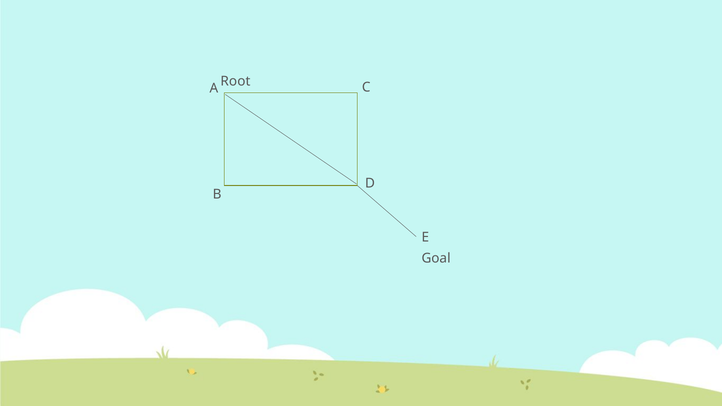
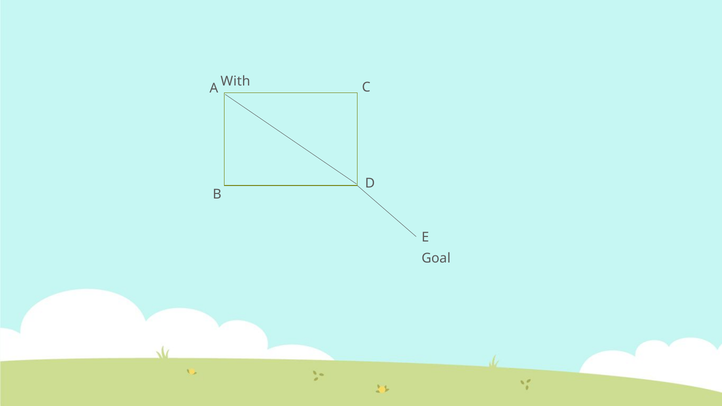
Root: Root -> With (235, 81)
